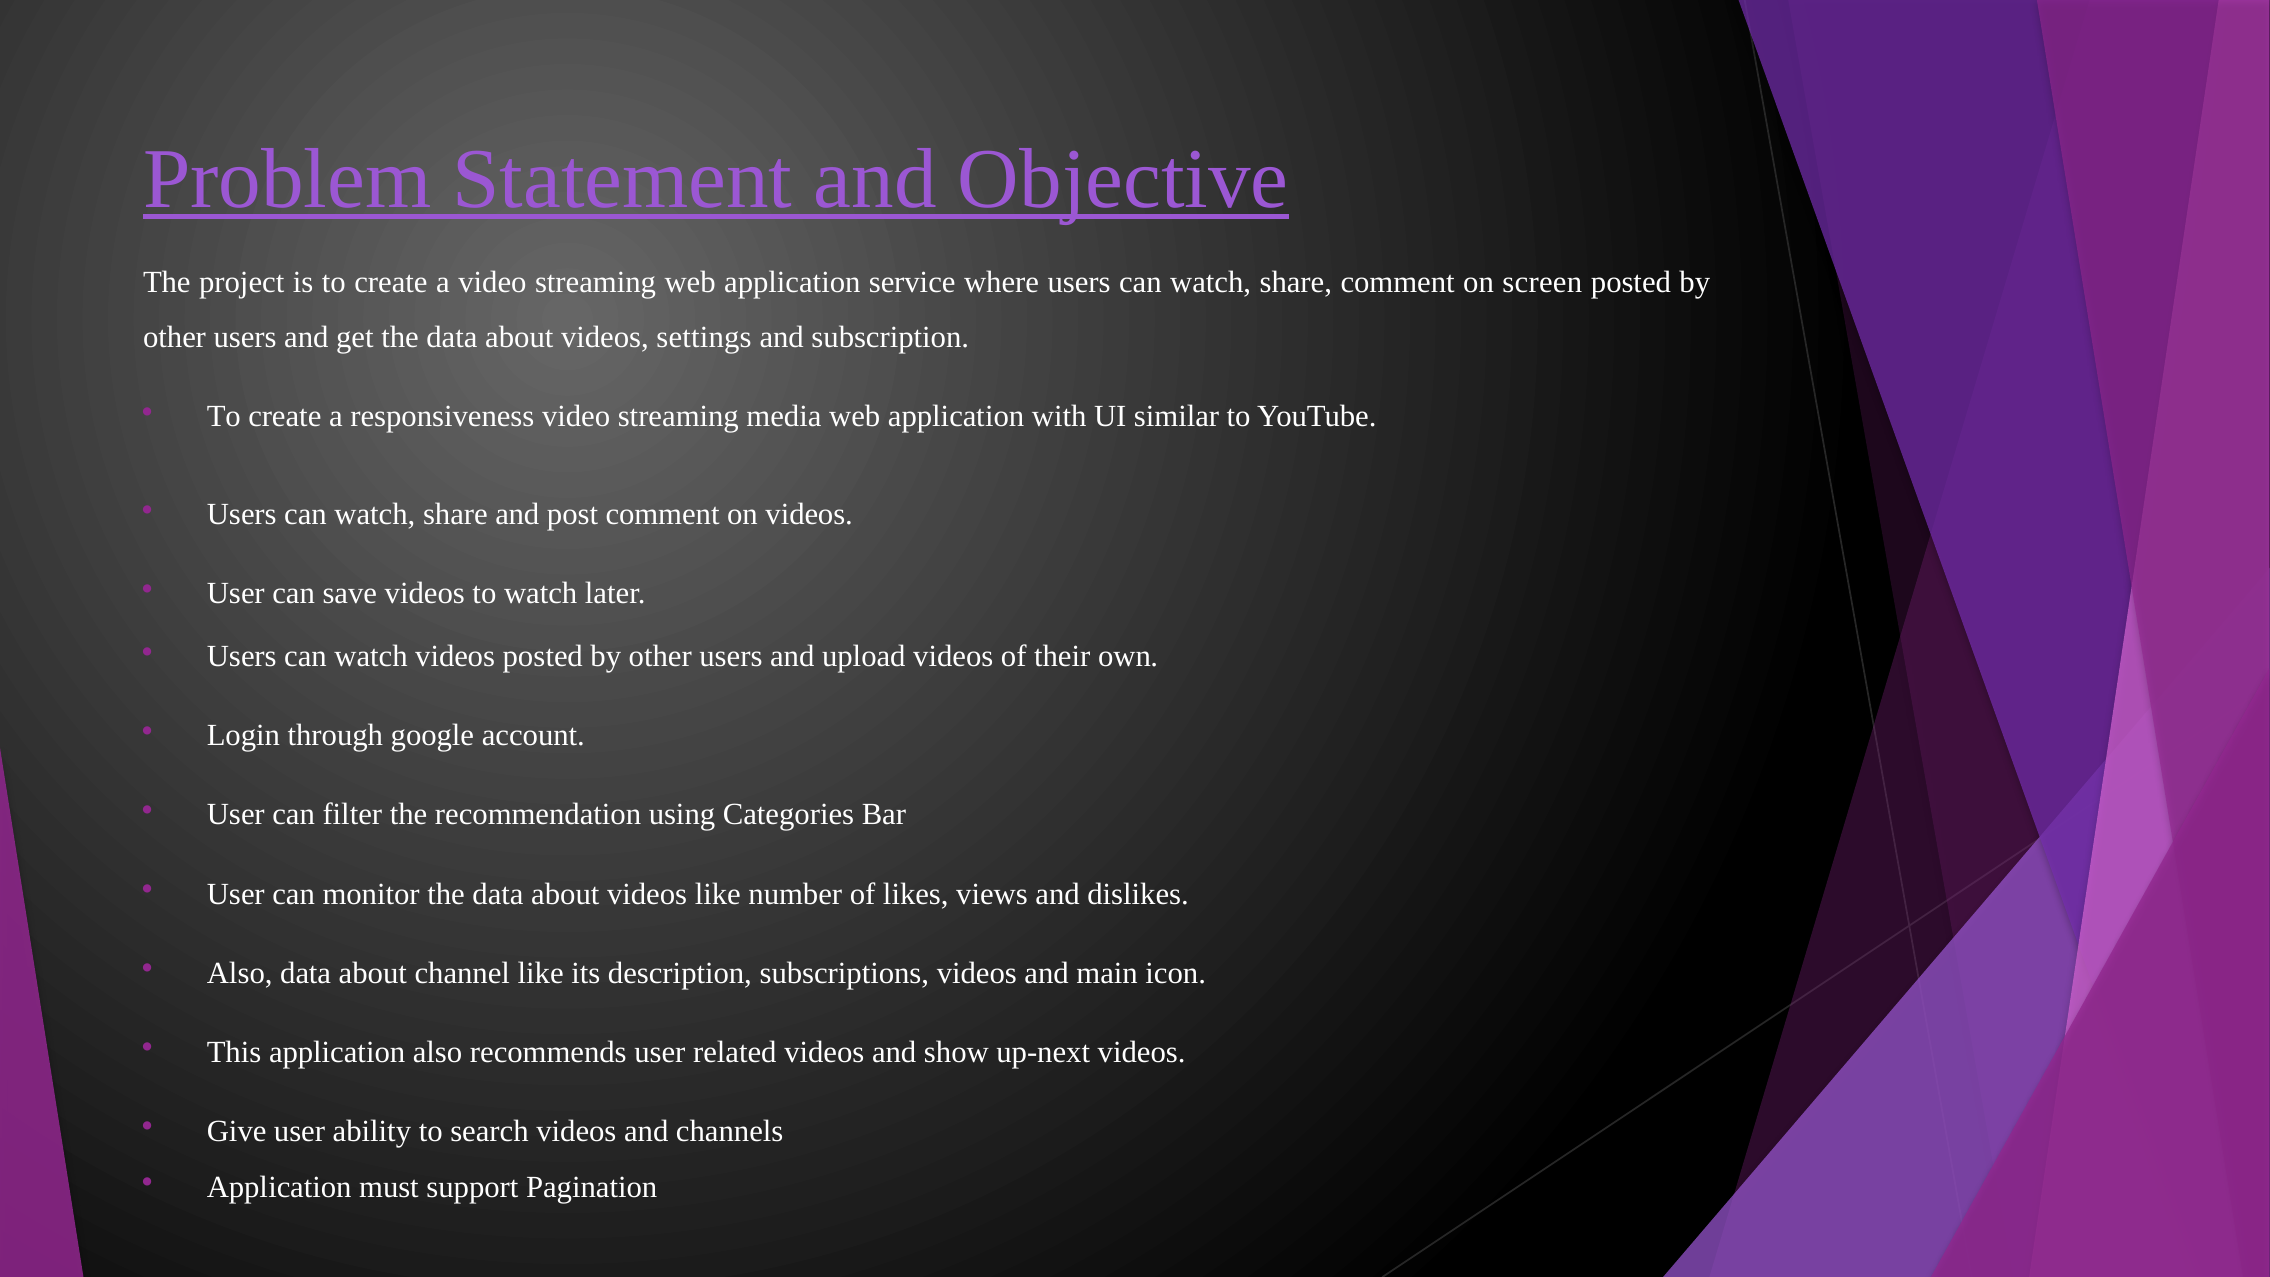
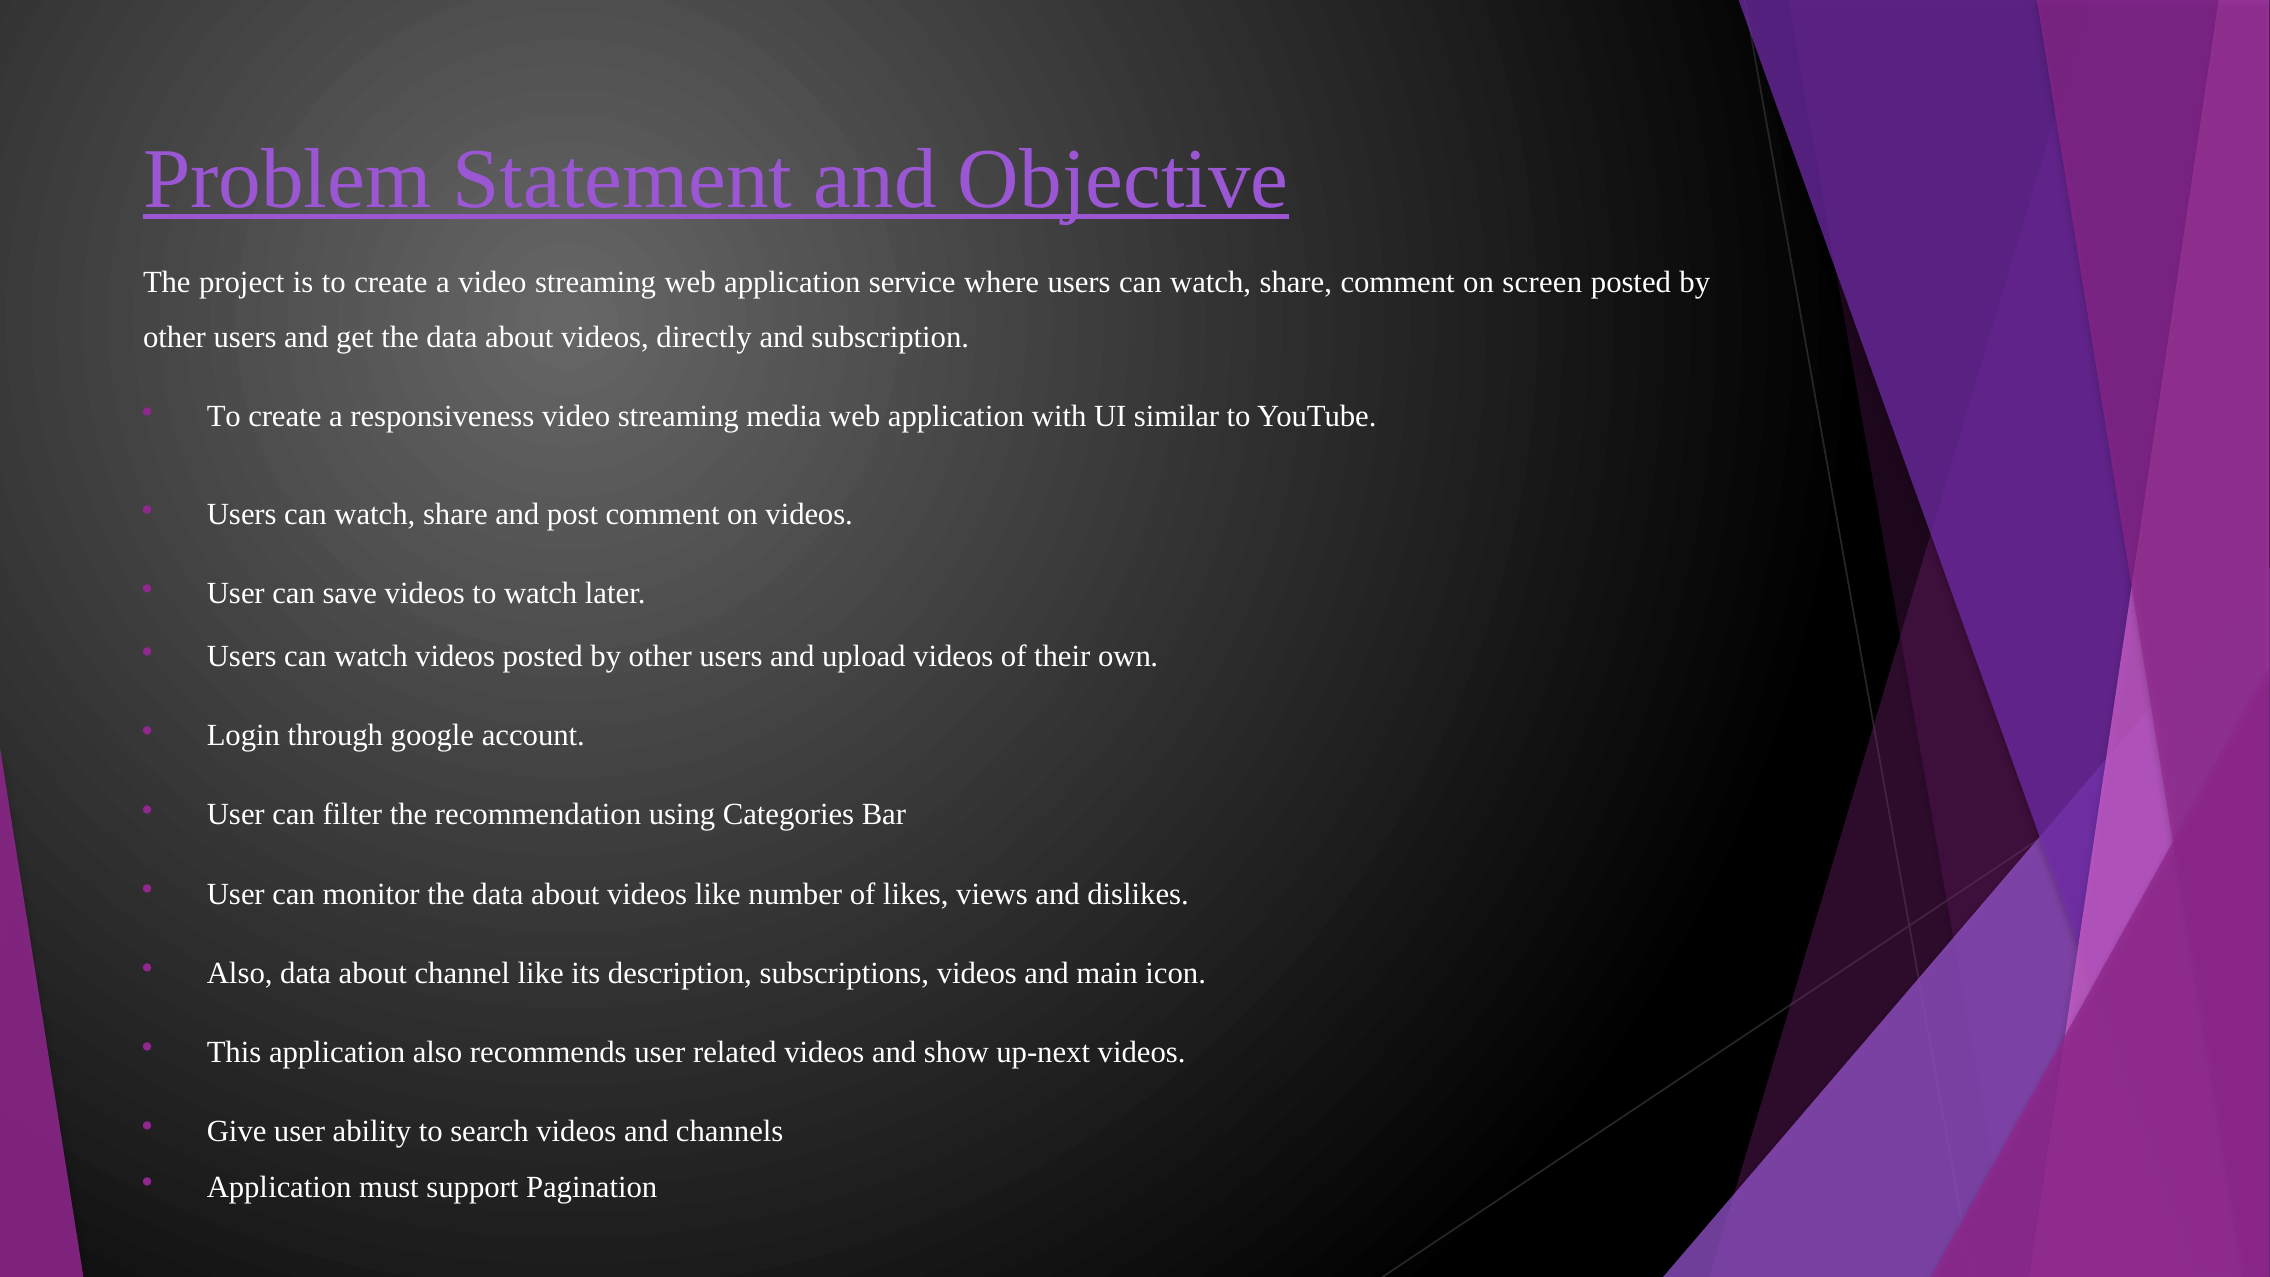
settings: settings -> directly (704, 338)
